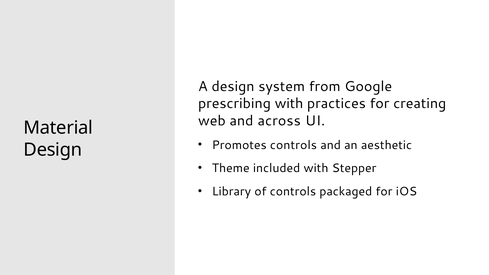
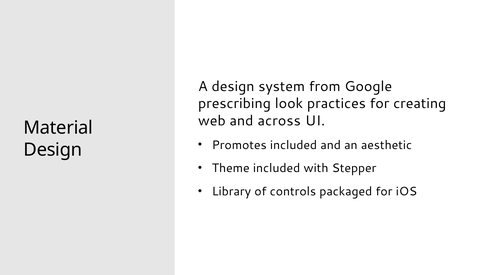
prescribing with: with -> look (289, 104)
Promotes controls: controls -> included (294, 145)
